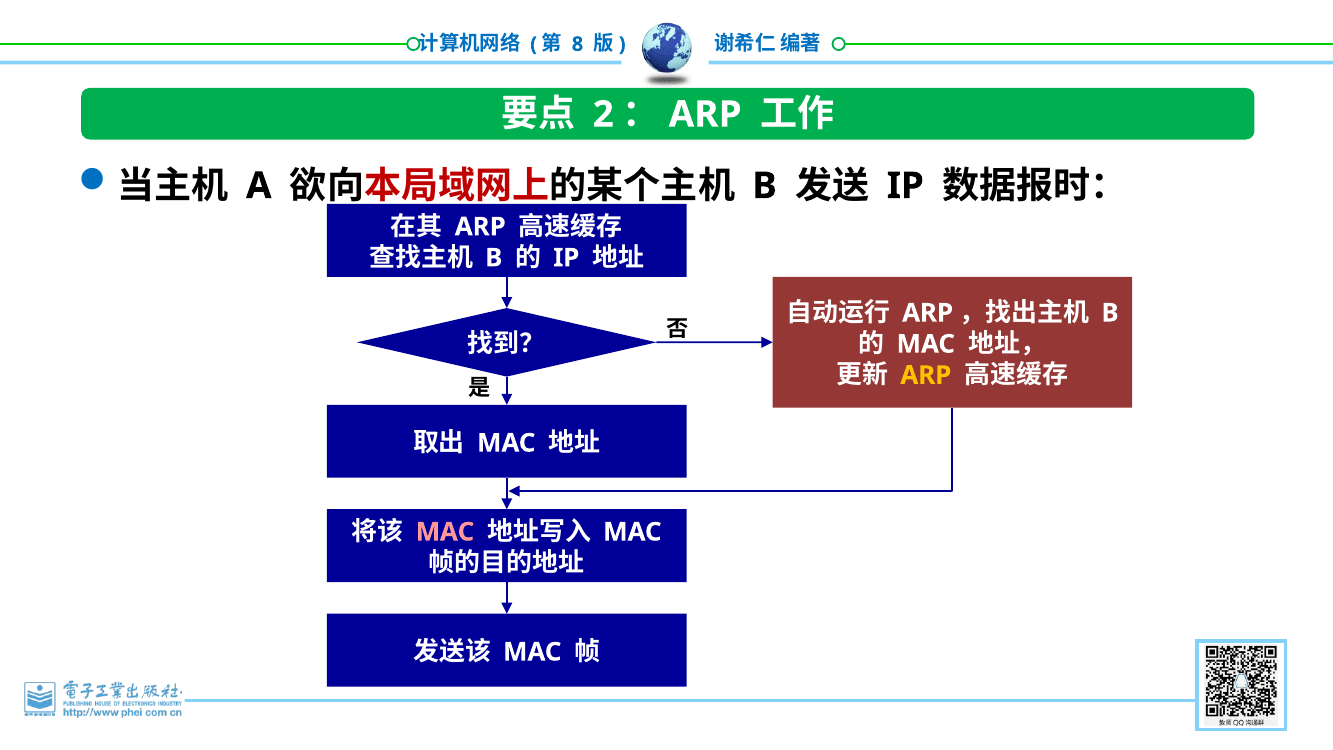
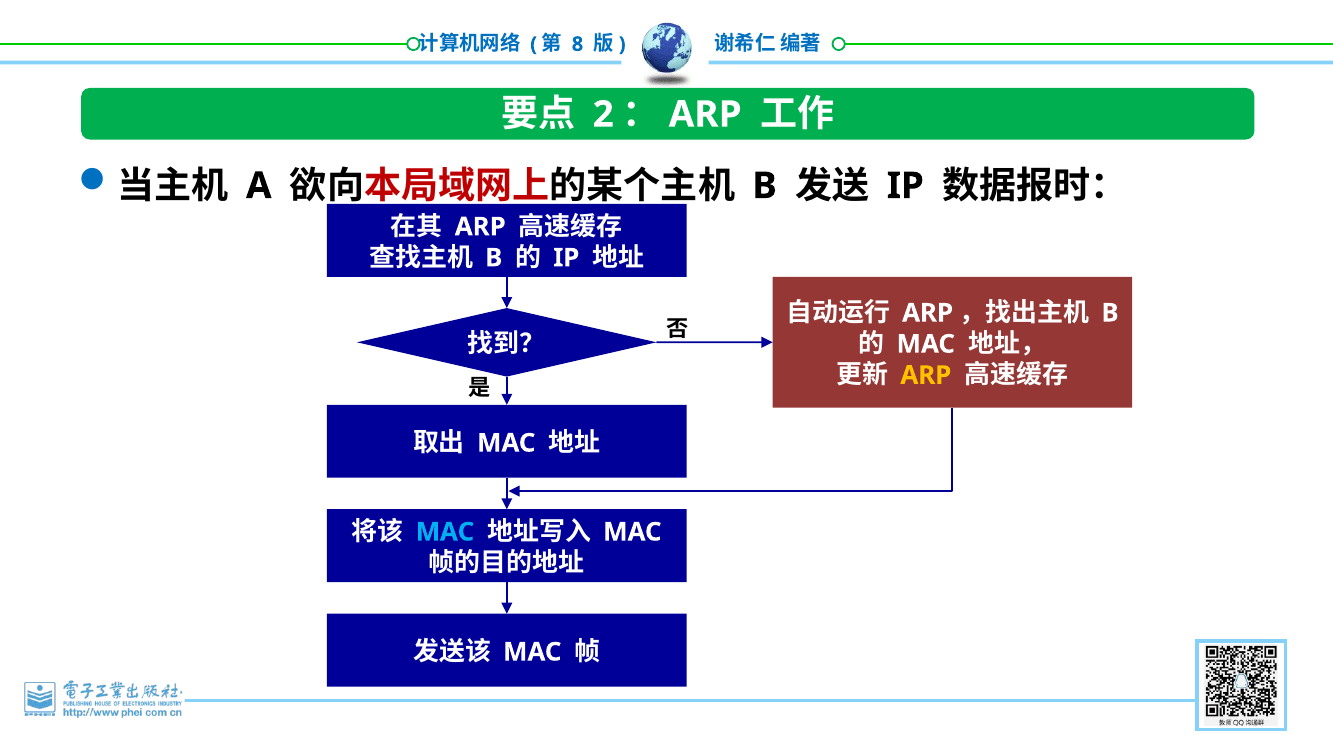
MAC colour: pink -> light blue (445, 532)
